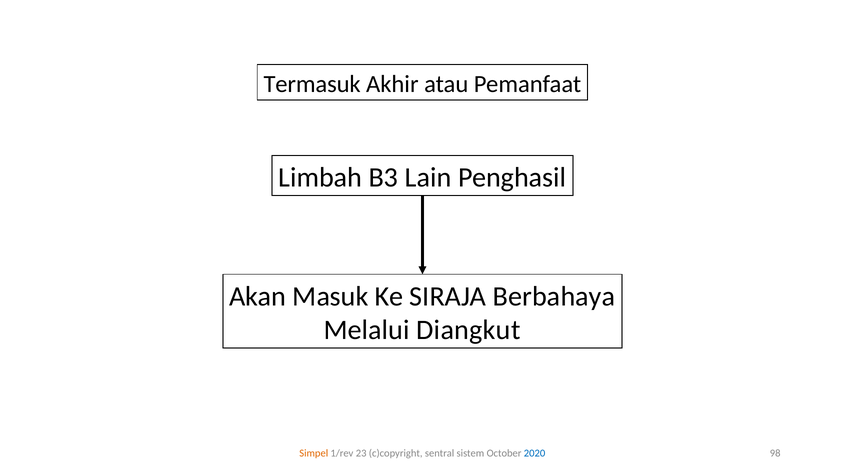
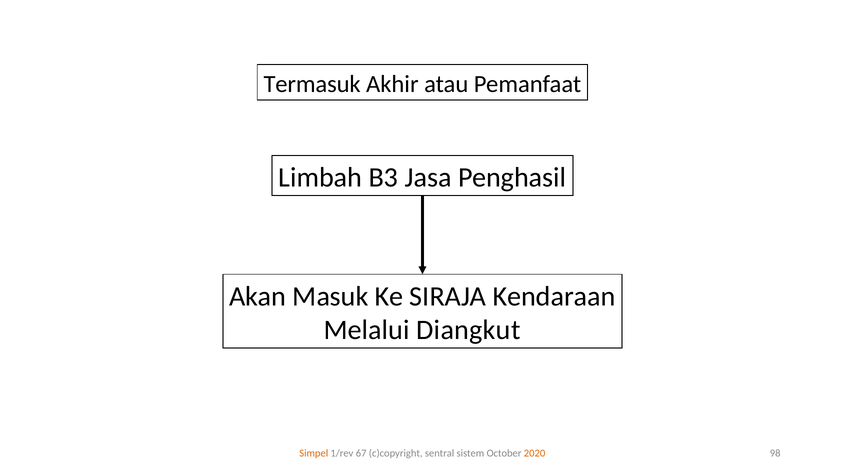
Lain: Lain -> Jasa (428, 178)
Berbahaya: Berbahaya -> Kendaraan (554, 296)
23: 23 -> 67 (361, 454)
2020 colour: blue -> orange (535, 454)
